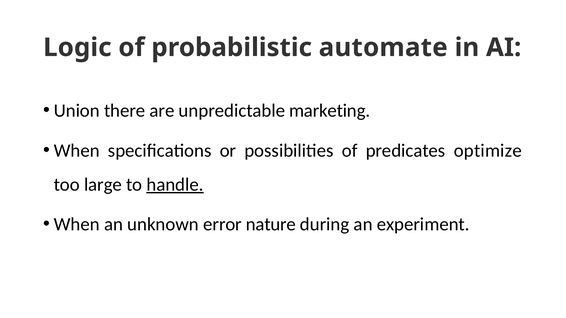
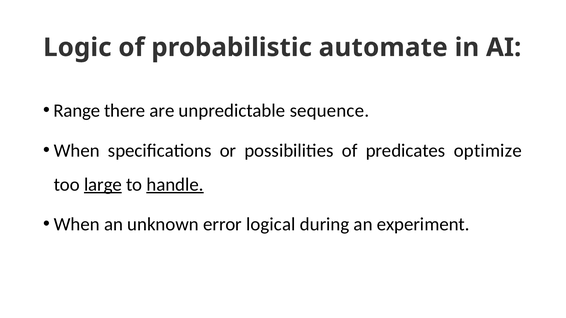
Union: Union -> Range (77, 111)
marketing: marketing -> sequence (329, 111)
large underline: none -> present (103, 185)
nature: nature -> logical (271, 225)
